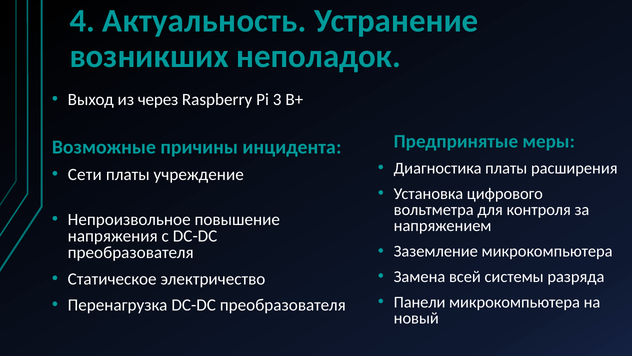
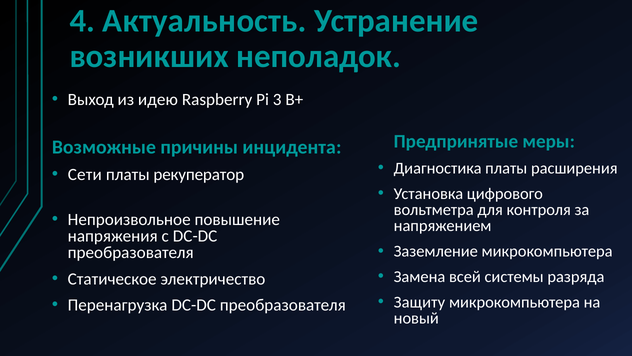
через: через -> идею (158, 99)
учреждение: учреждение -> рекуператор (199, 175)
Панели: Панели -> Защиту (419, 302)
